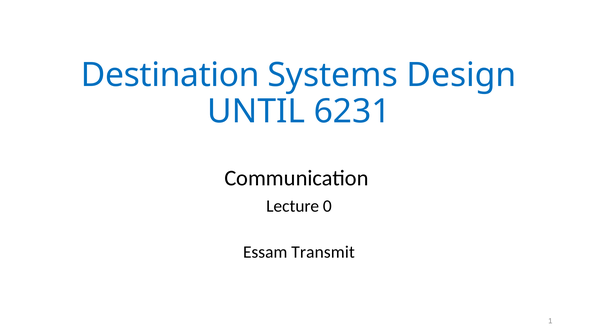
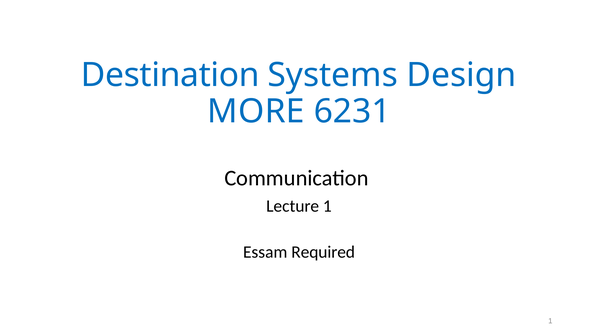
UNTIL: UNTIL -> MORE (256, 112)
Lecture 0: 0 -> 1 (327, 206)
Transmit: Transmit -> Required (323, 252)
